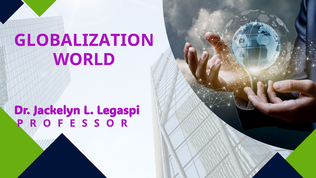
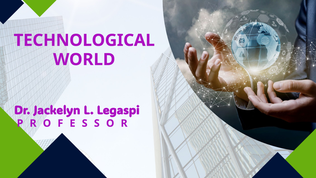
GLOBALIZATION: GLOBALIZATION -> TECHNOLOGICAL (84, 40)
